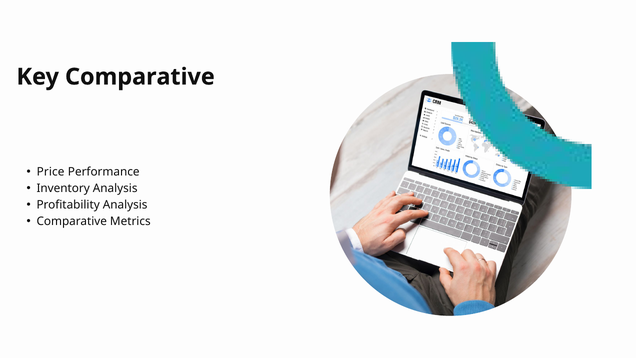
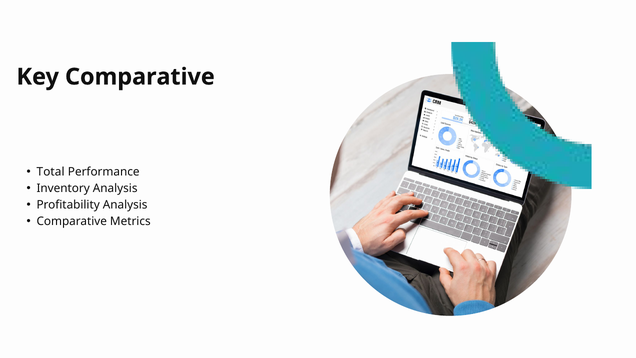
Price: Price -> Total (51, 172)
